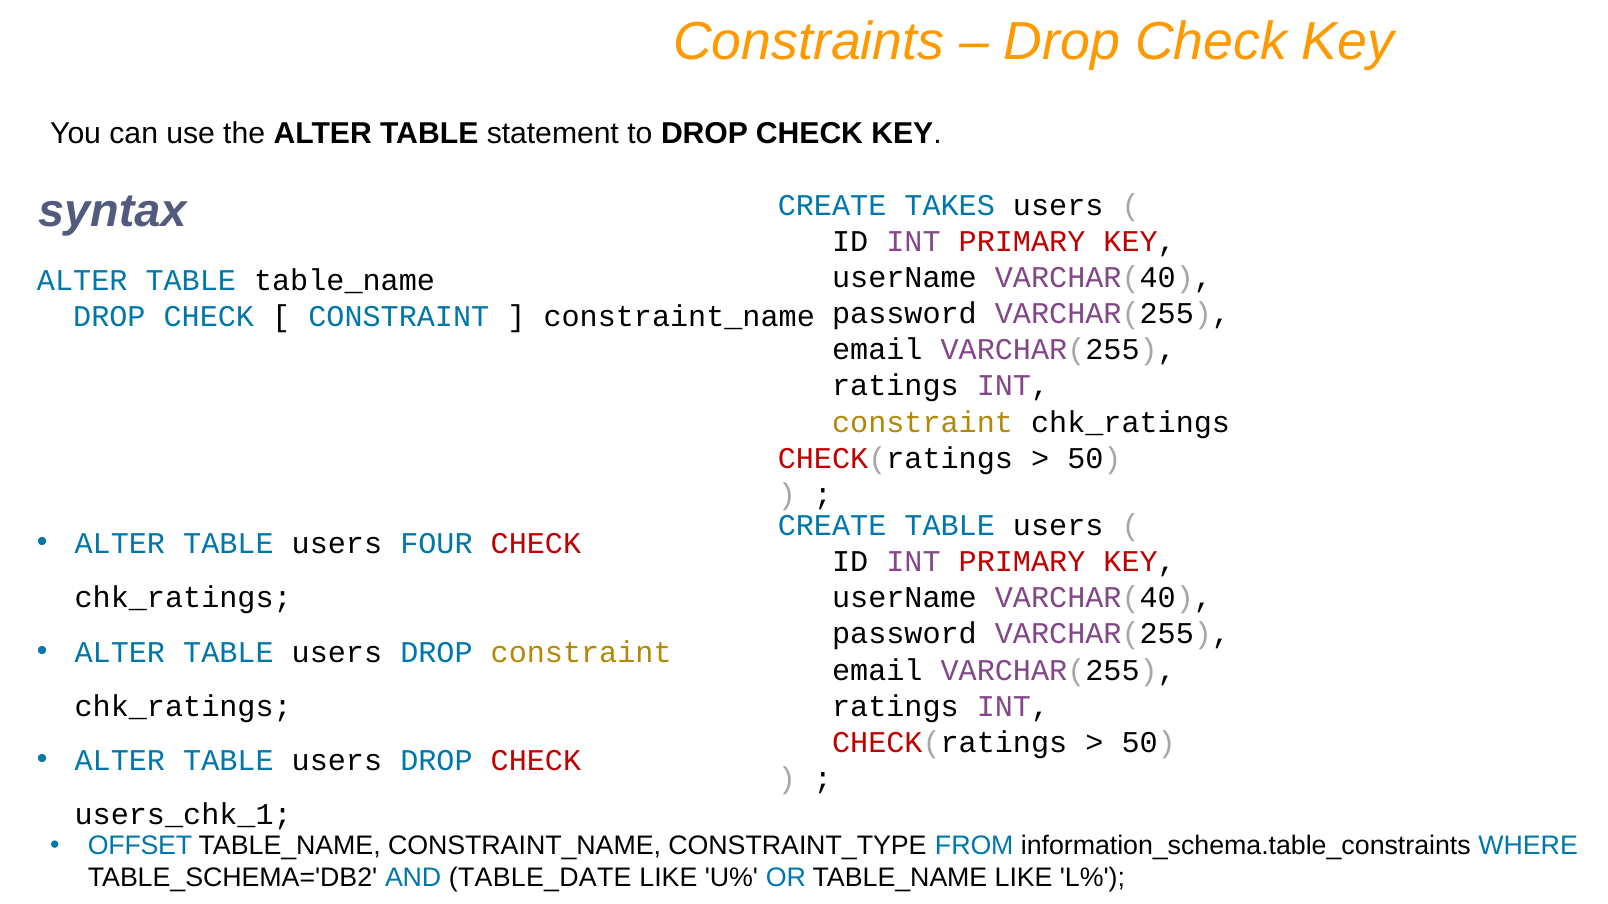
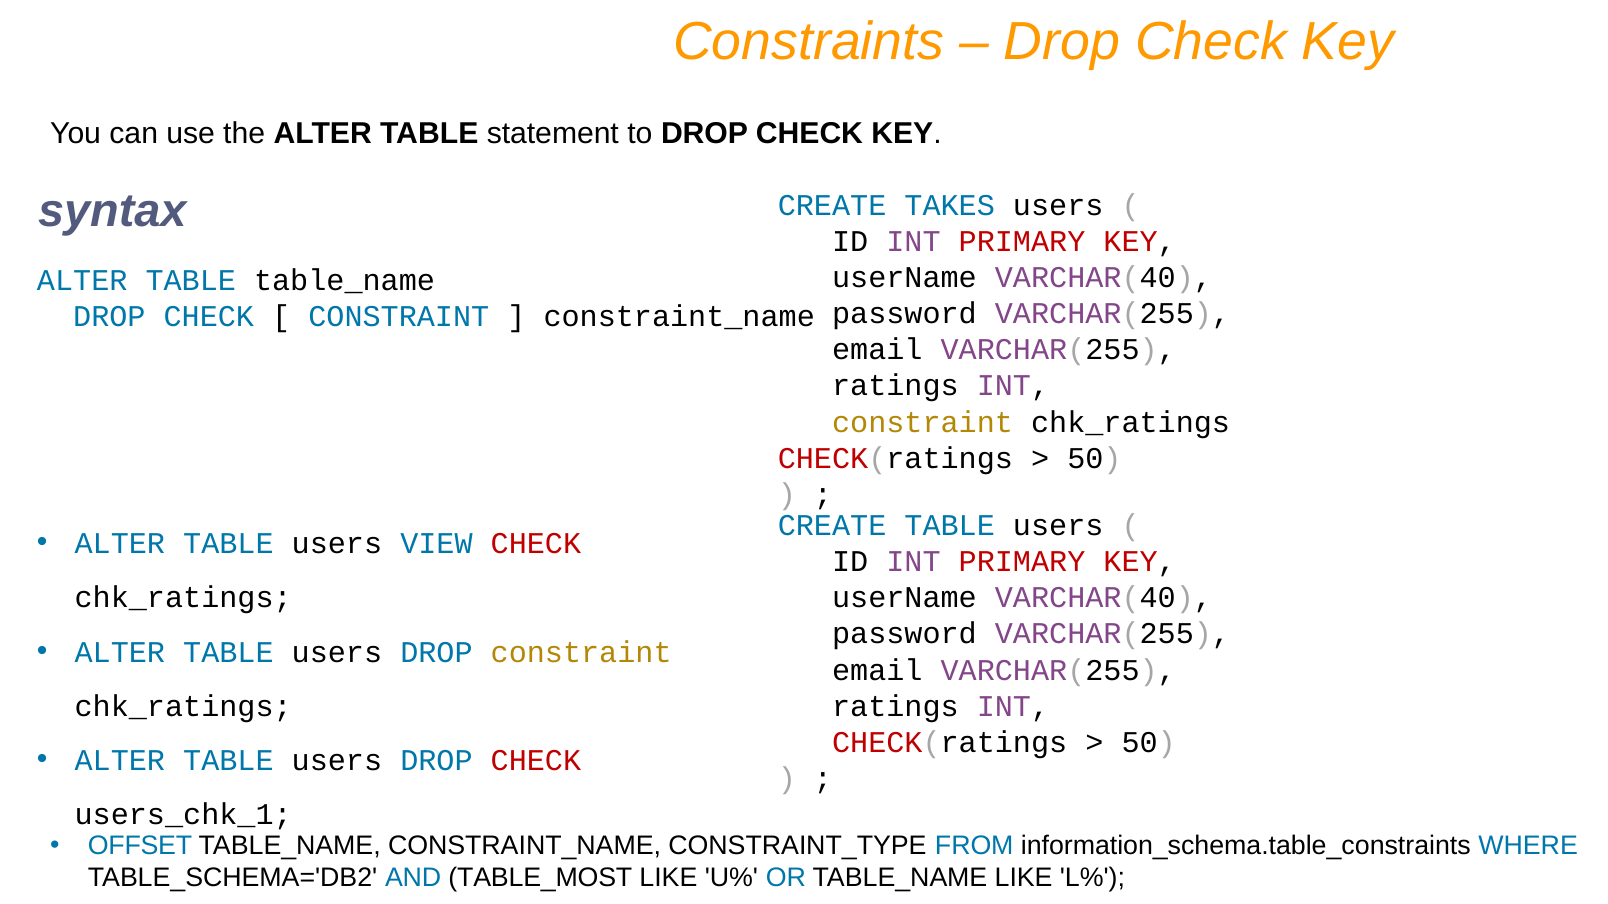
FOUR: FOUR -> VIEW (436, 544)
TABLE_DATE: TABLE_DATE -> TABLE_MOST (540, 879)
